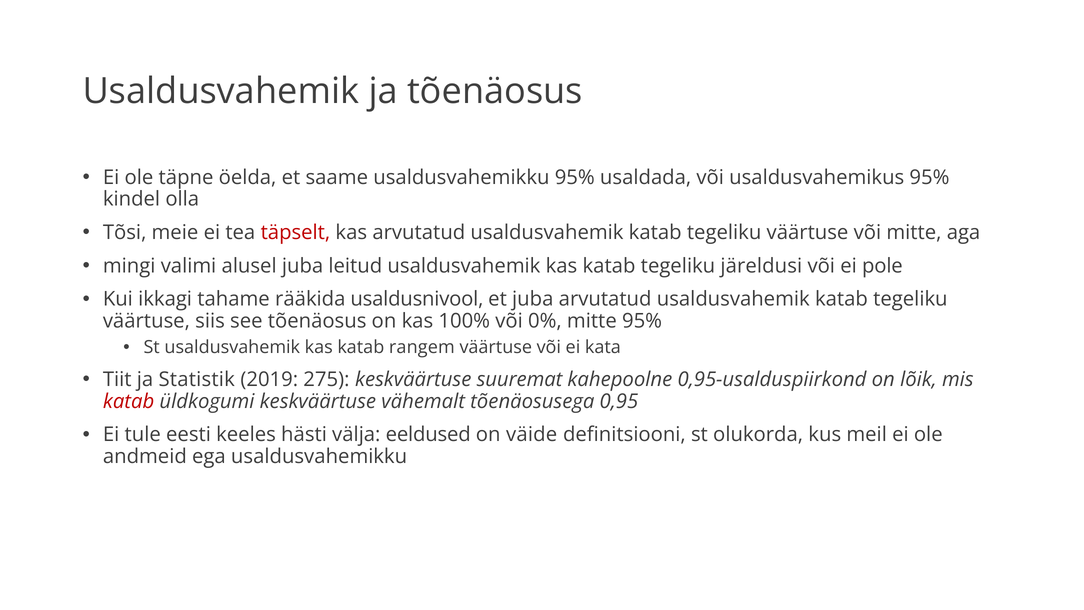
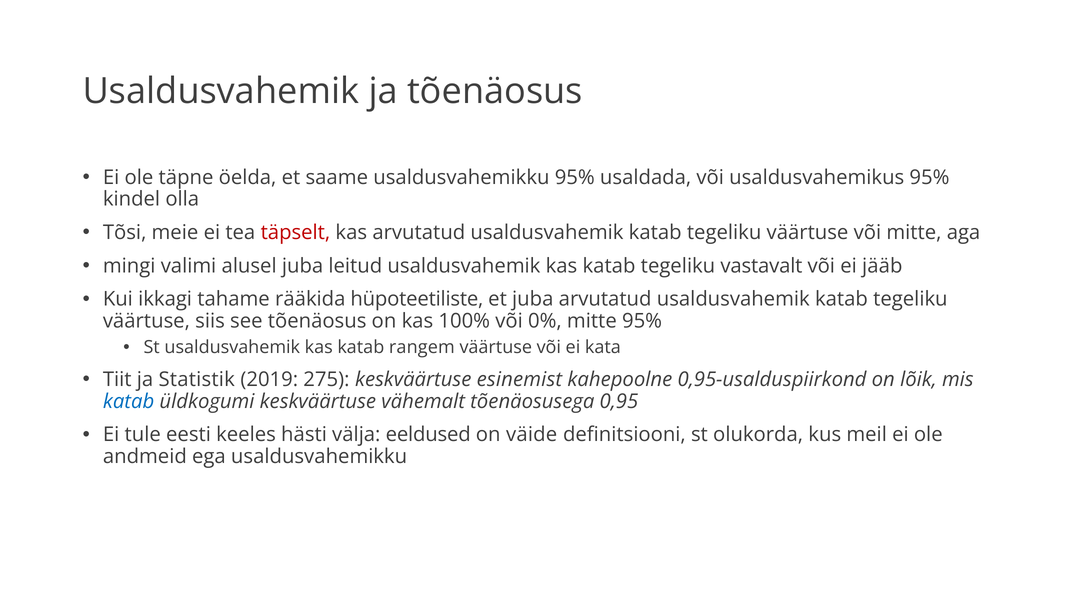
järeldusi: järeldusi -> vastavalt (761, 266)
pole: pole -> jääb (882, 266)
usaldusnivool: usaldusnivool -> hüpoteetiliste (417, 299)
suuremat: suuremat -> esinemist (519, 379)
katab colour: red -> blue (129, 401)
